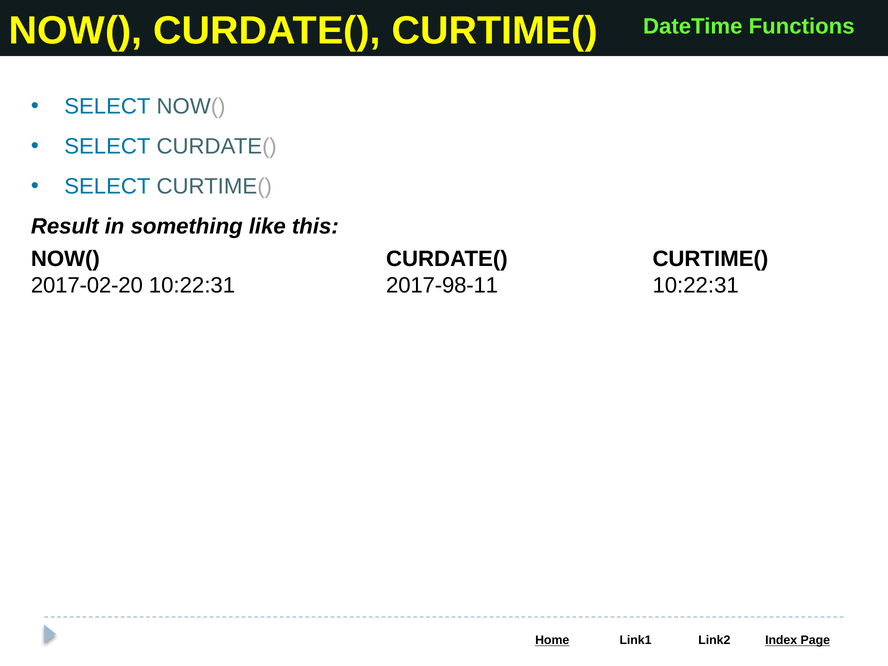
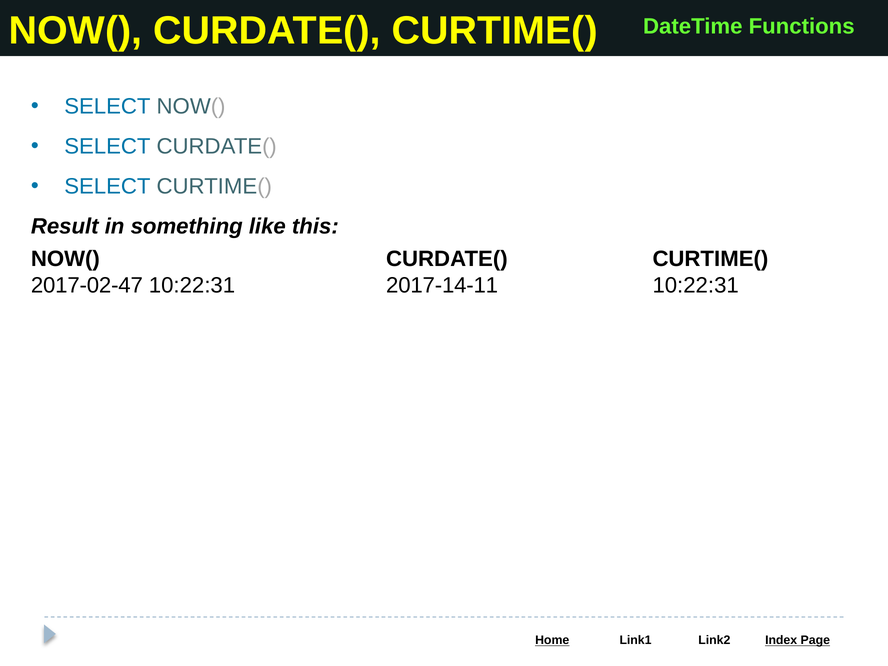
2017-02-20: 2017-02-20 -> 2017-02-47 (87, 286)
2017-98-11: 2017-98-11 -> 2017-14-11 (442, 286)
